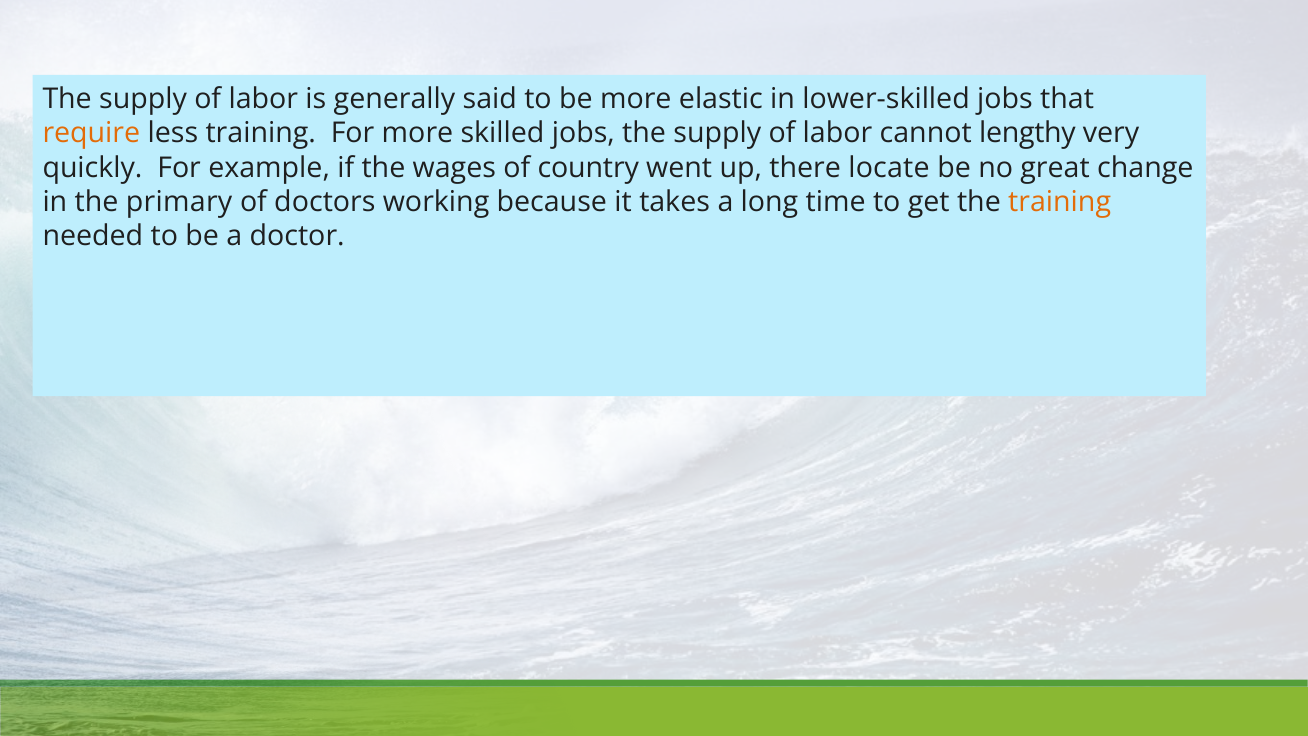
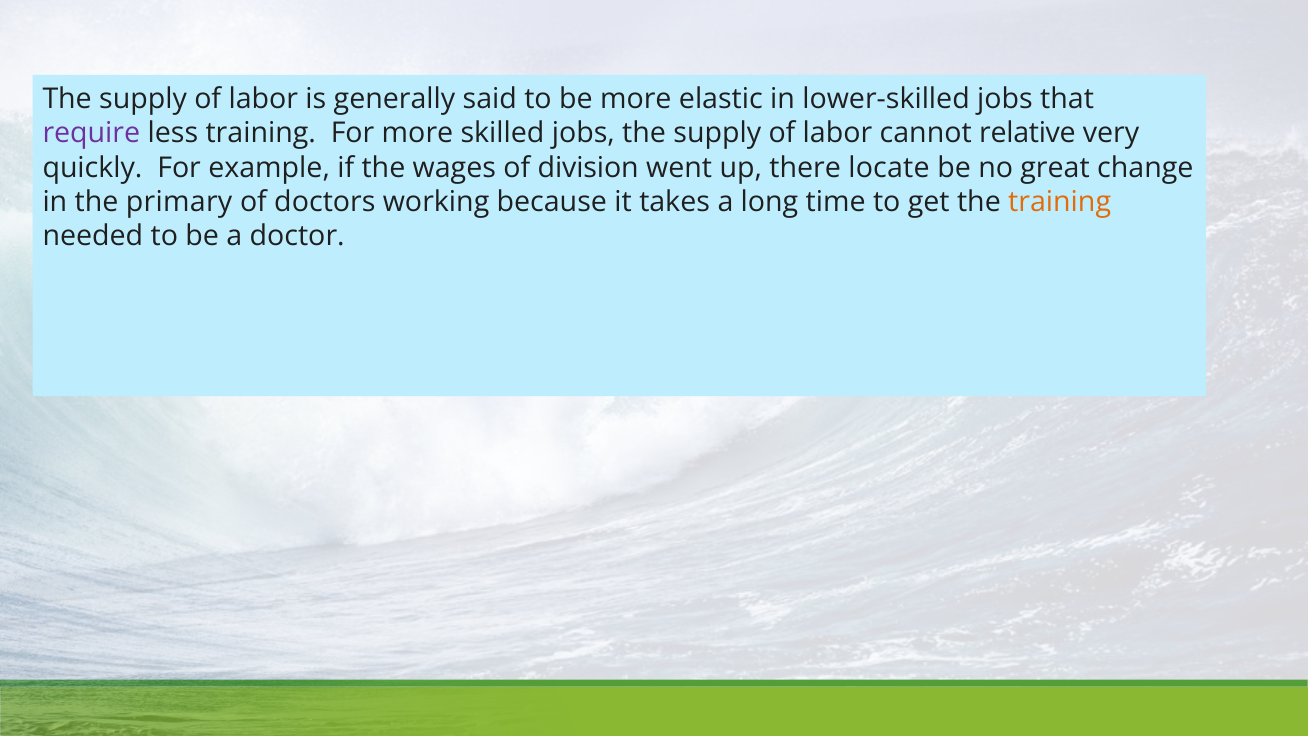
require colour: orange -> purple (91, 133)
lengthy: lengthy -> relative (1027, 133)
country: country -> division (588, 168)
